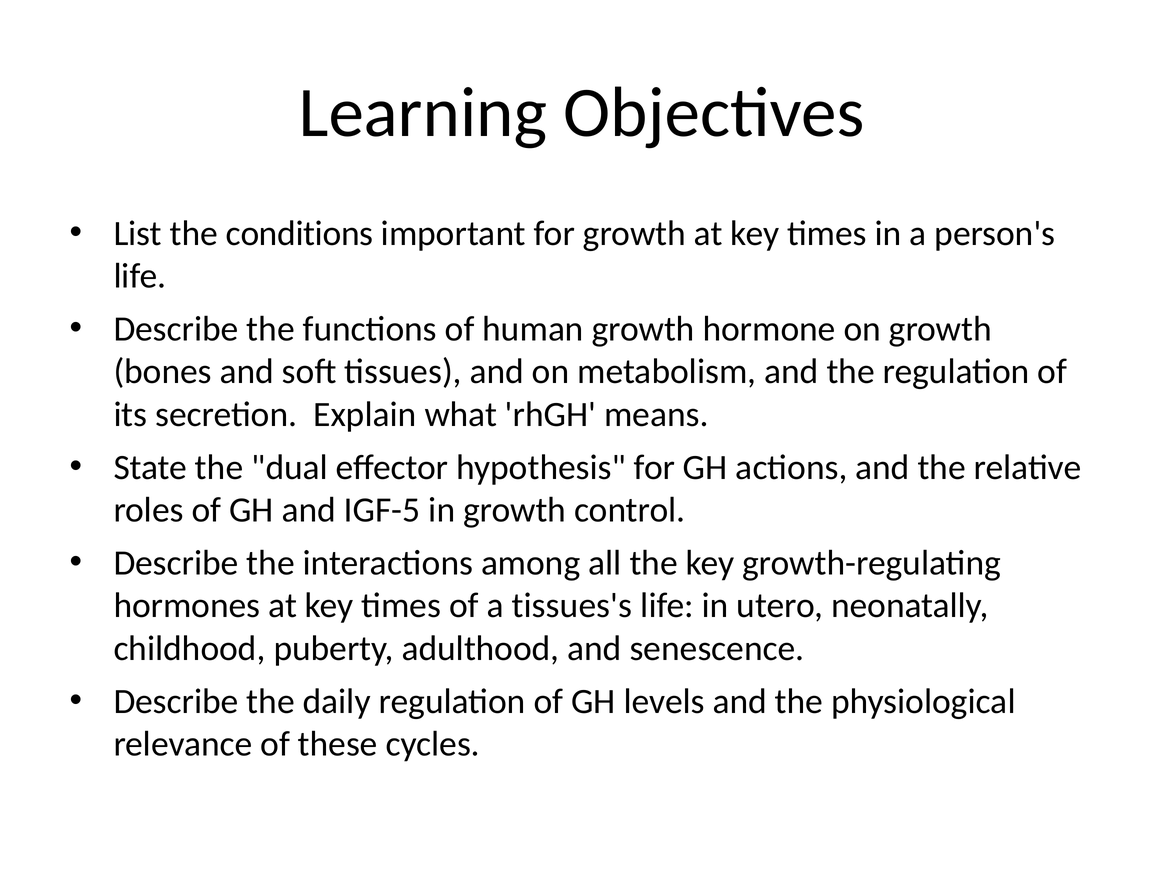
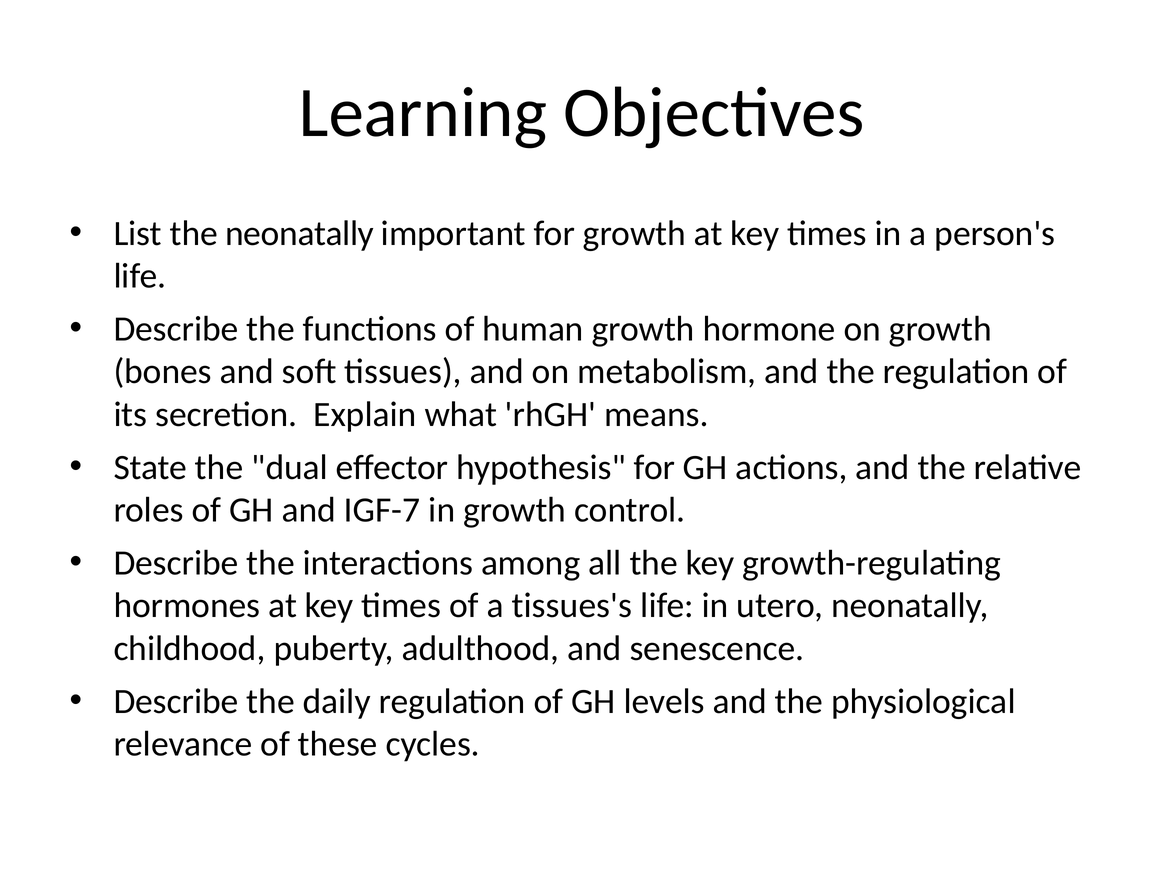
the conditions: conditions -> neonatally (300, 233)
IGF-5: IGF-5 -> IGF-7 (382, 510)
